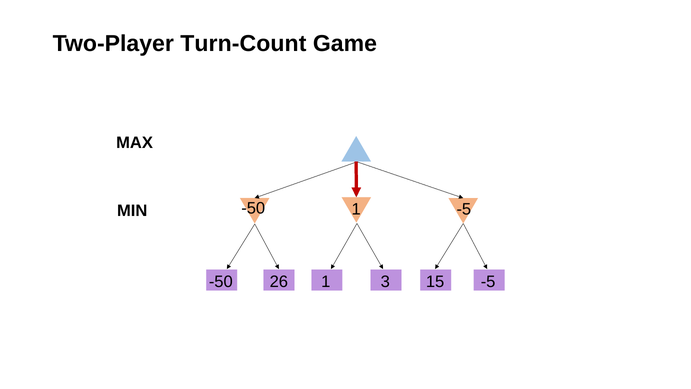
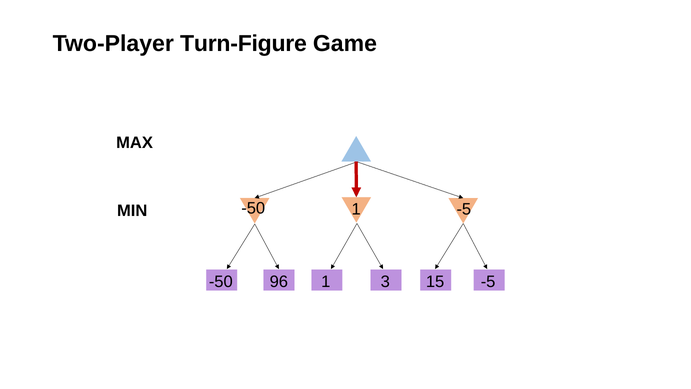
Turn-Count: Turn-Count -> Turn-Figure (244, 44)
26: 26 -> 96 (279, 282)
